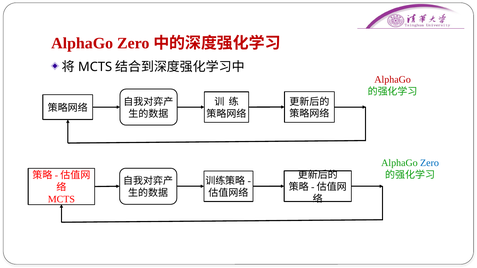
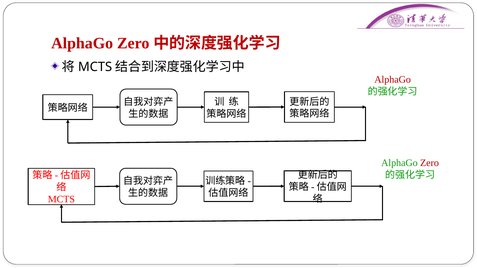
Zero colour: blue -> red (430, 163)
